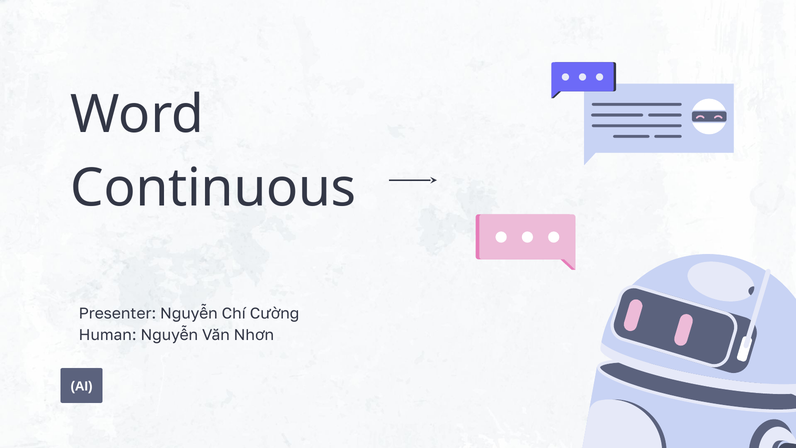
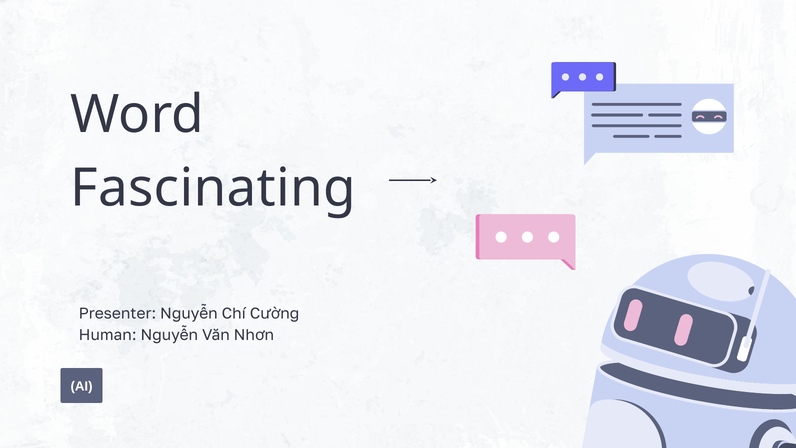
Continuous: Continuous -> Fascinating (213, 188)
